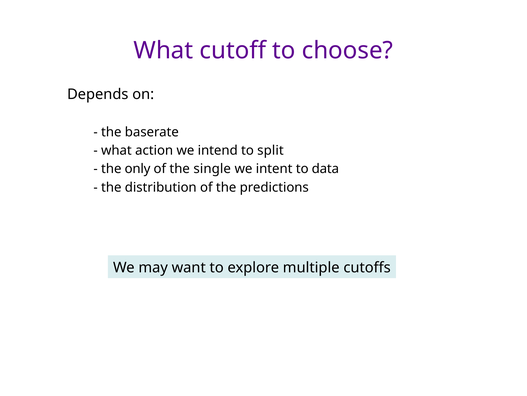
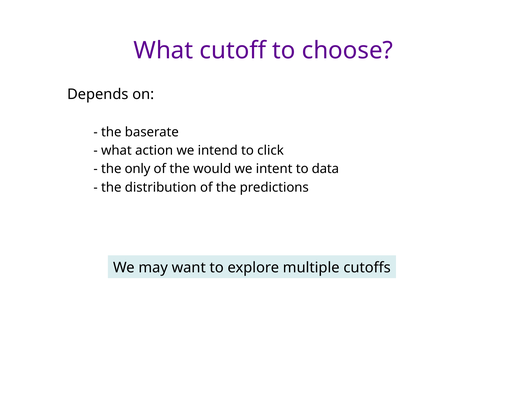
split: split -> click (271, 150)
single: single -> would (212, 169)
